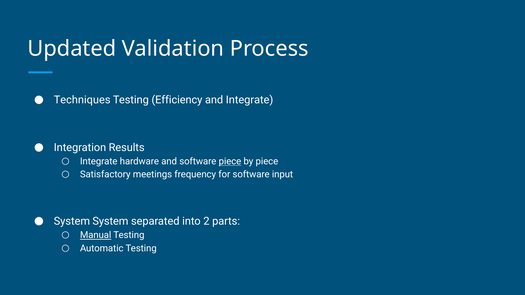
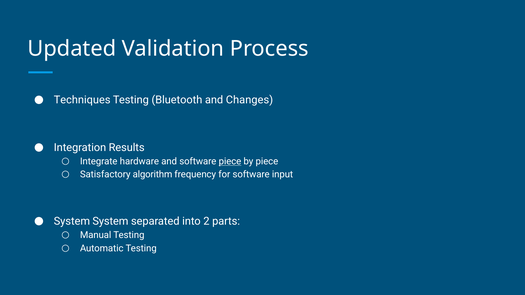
Efficiency: Efficiency -> Bluetooth (177, 100)
and Integrate: Integrate -> Changes (249, 100)
meetings: meetings -> algorithm (153, 175)
Manual underline: present -> none (96, 235)
